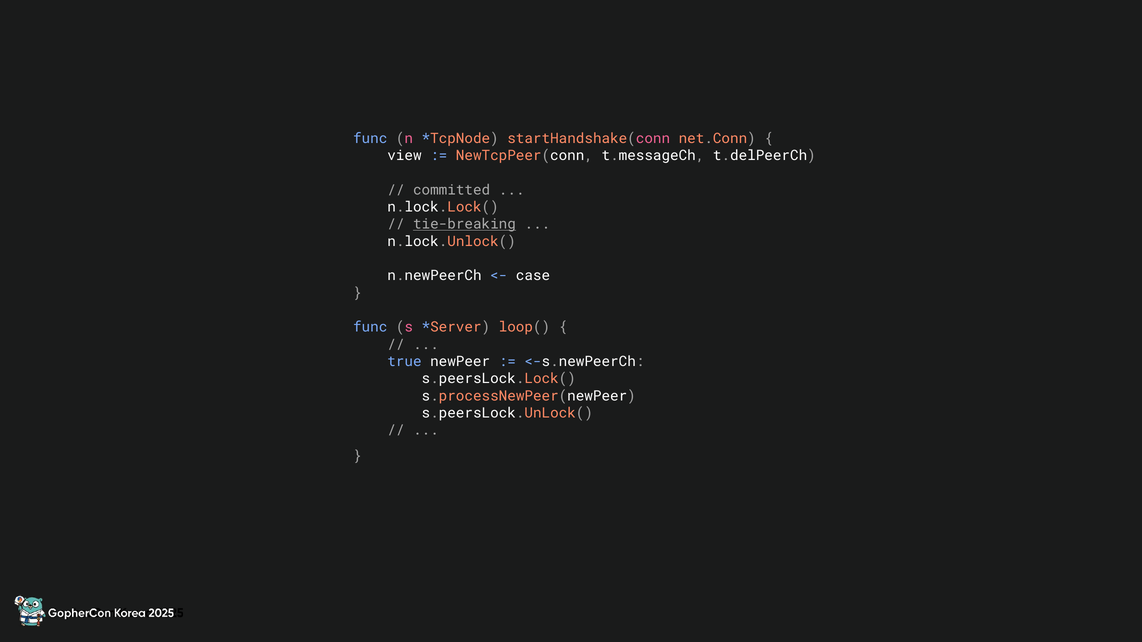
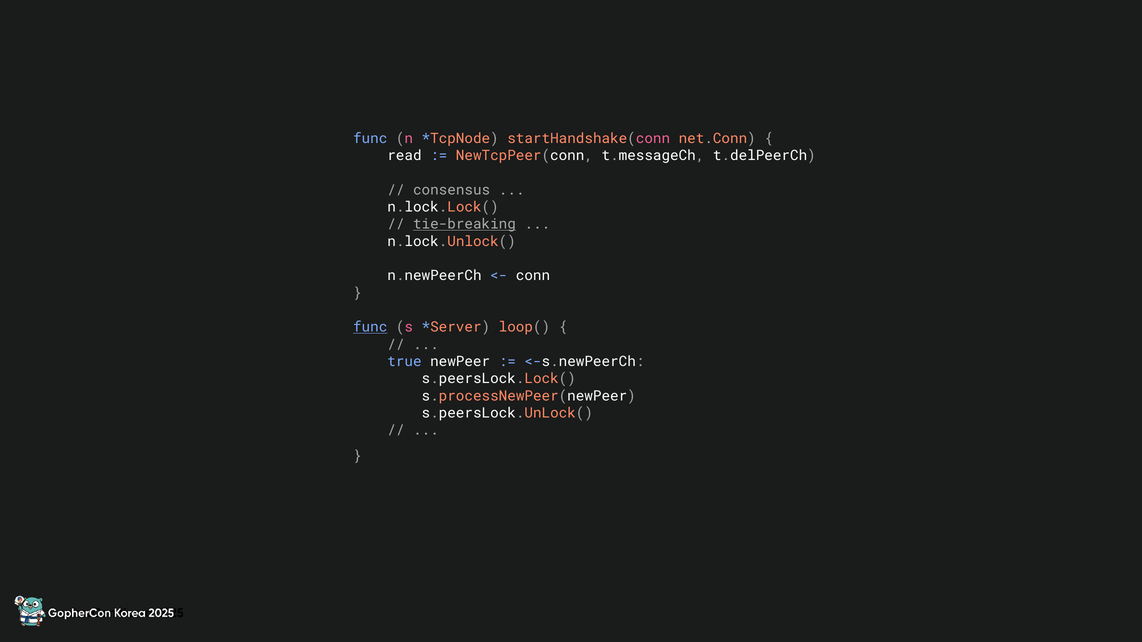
view: view -> read (404, 156)
committed: committed -> consensus (452, 190)
case: case -> conn (533, 276)
func underline: none -> present (370, 327)
